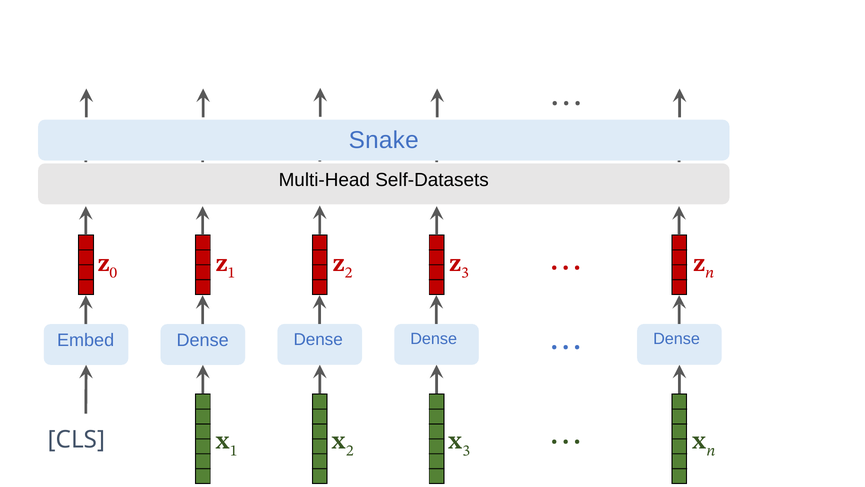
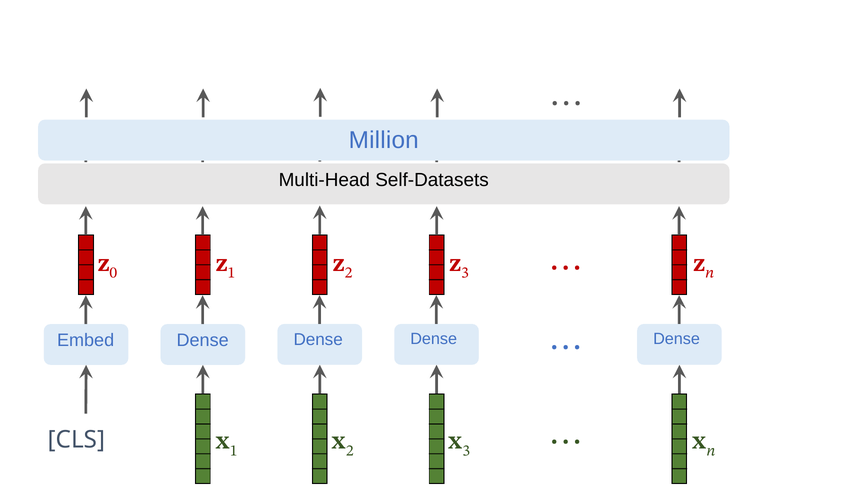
Snake: Snake -> Million (384, 140)
